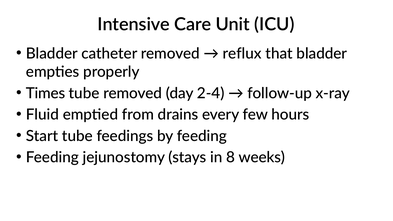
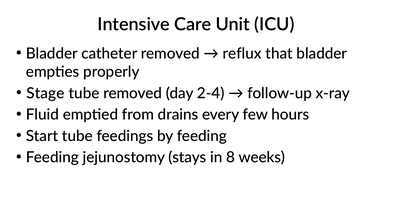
Times: Times -> Stage (45, 93)
